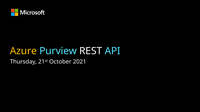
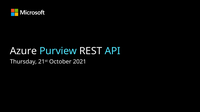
Azure colour: yellow -> white (23, 51)
